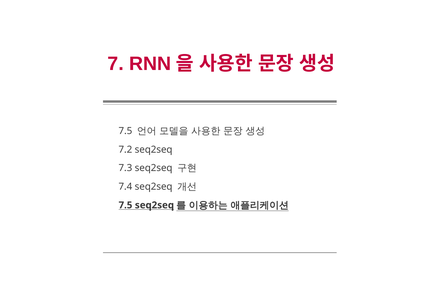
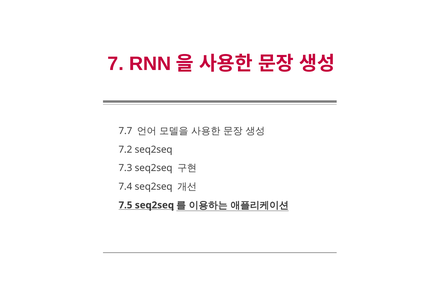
7.5: 7.5 -> 7.7 (125, 131)
